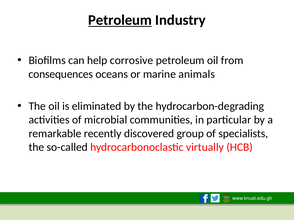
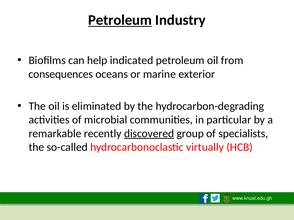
corrosive: corrosive -> indicated (132, 61)
animals: animals -> exterior (197, 74)
discovered underline: none -> present (149, 134)
